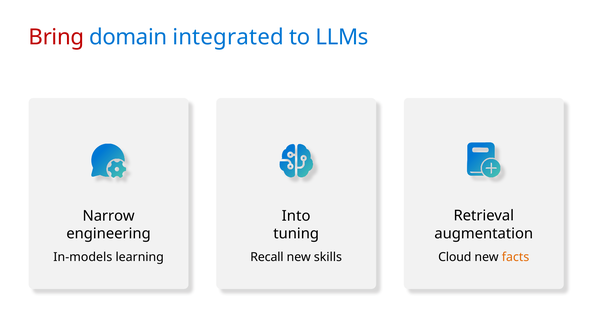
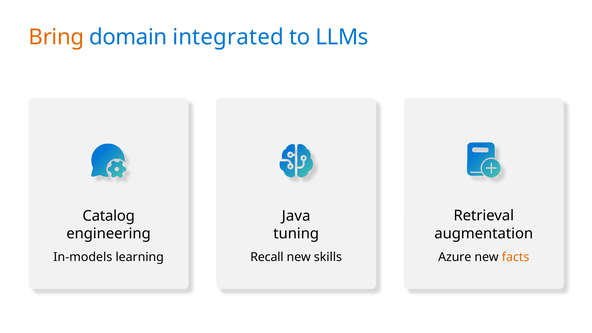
Bring colour: red -> orange (56, 37)
Narrow: Narrow -> Catalog (109, 216)
Into: Into -> Java (296, 216)
Cloud: Cloud -> Azure (455, 257)
